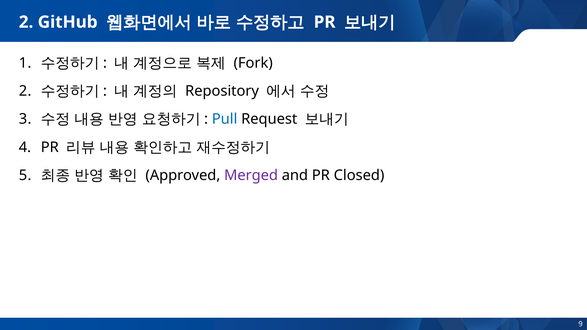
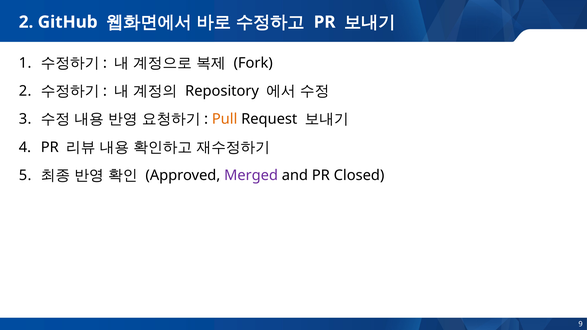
Pull colour: blue -> orange (225, 119)
